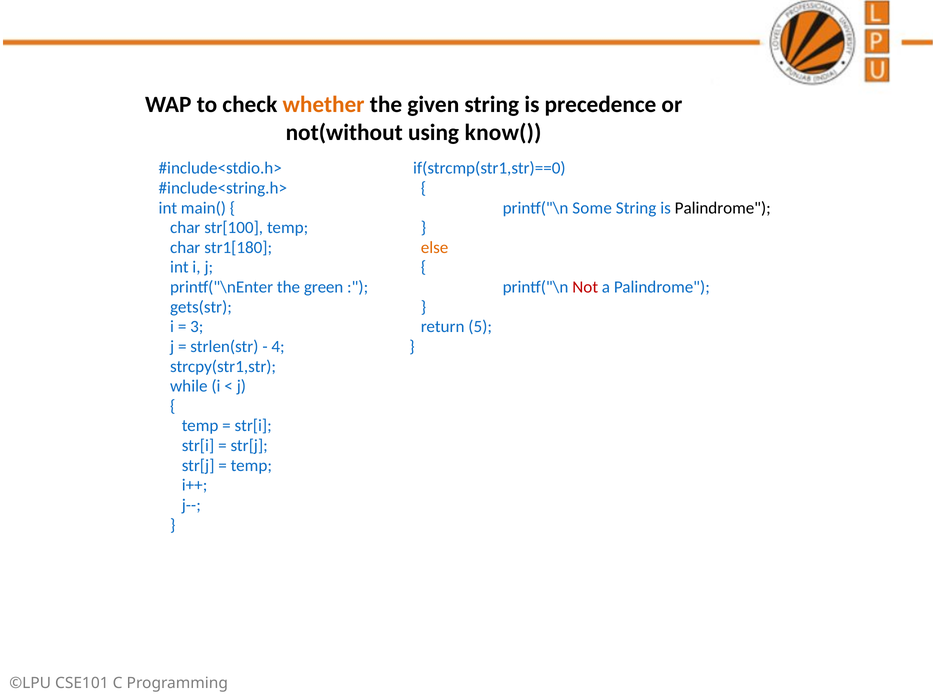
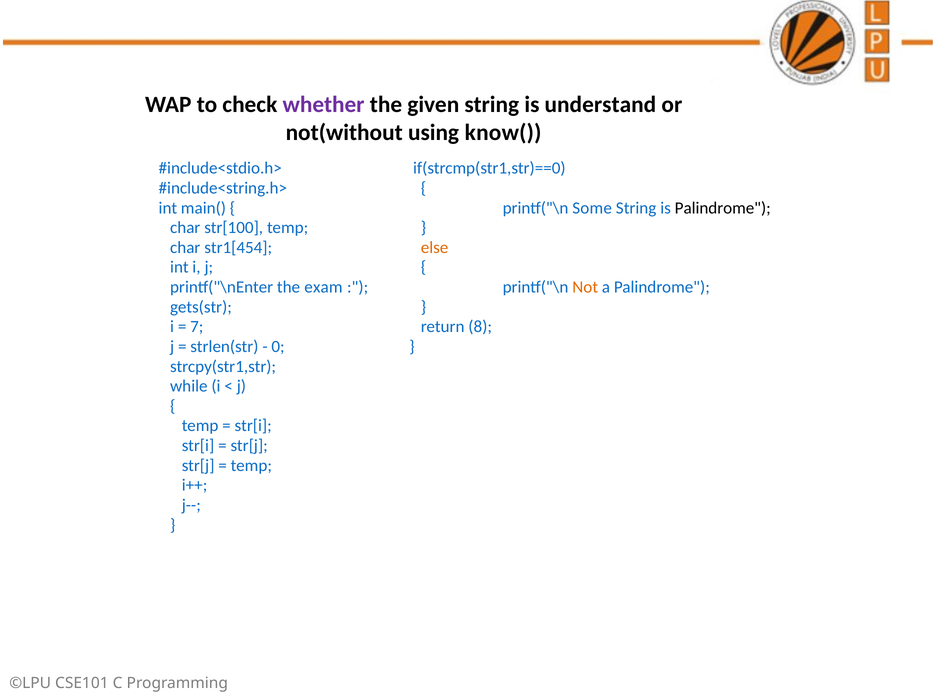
whether colour: orange -> purple (324, 105)
precedence: precedence -> understand (600, 105)
str1[180: str1[180 -> str1[454 (238, 248)
green: green -> exam (323, 287)
Not colour: red -> orange (585, 287)
3: 3 -> 7 (197, 327)
5: 5 -> 8 (480, 327)
4: 4 -> 0 (278, 347)
